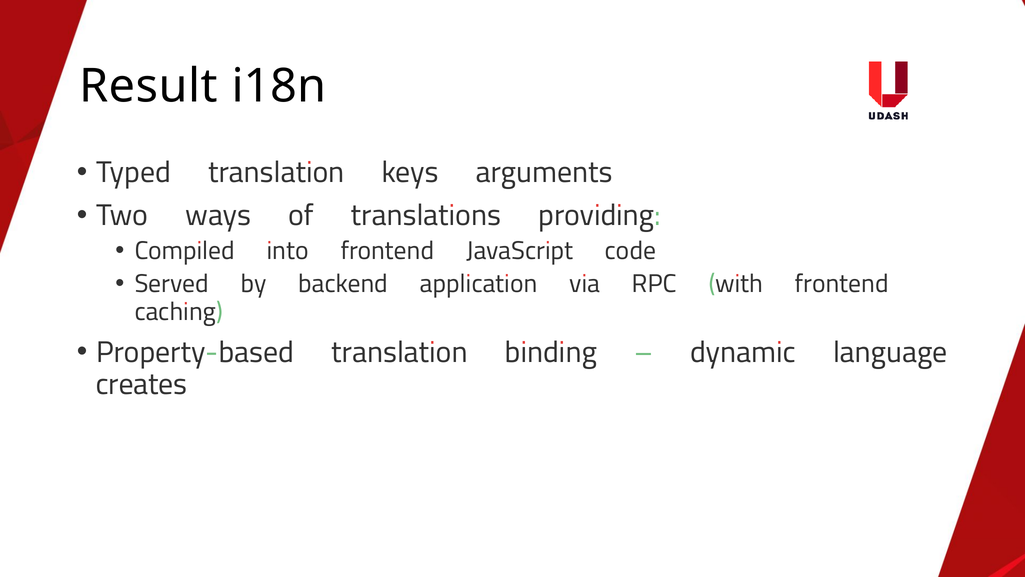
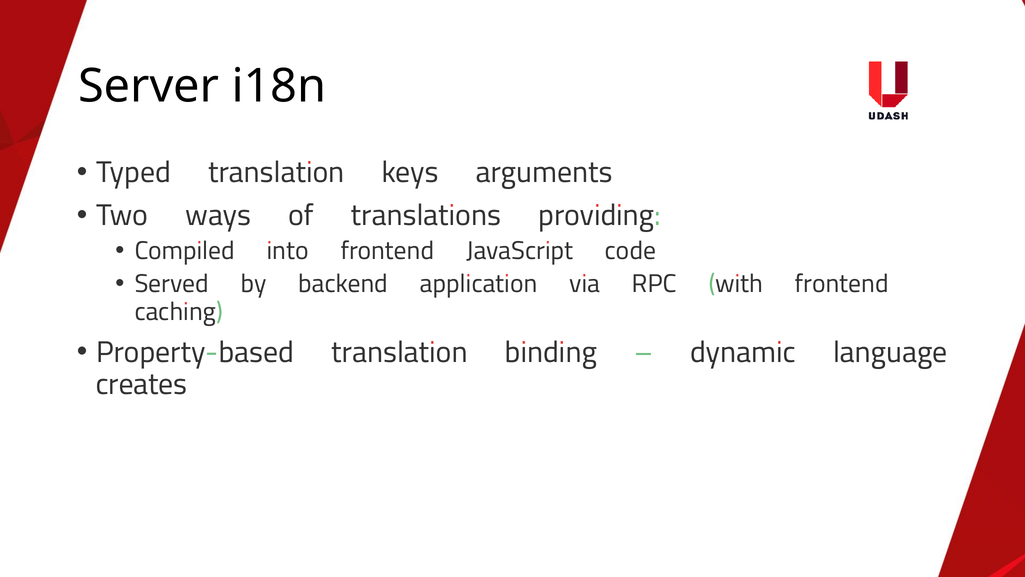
Result: Result -> Server (149, 86)
